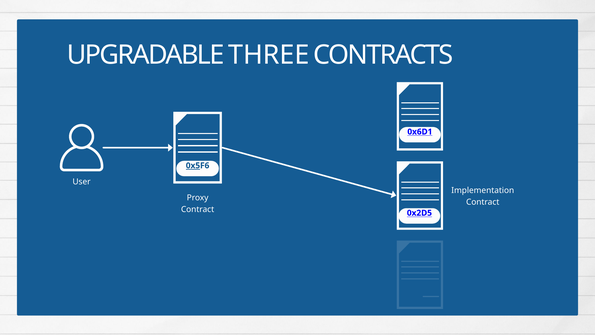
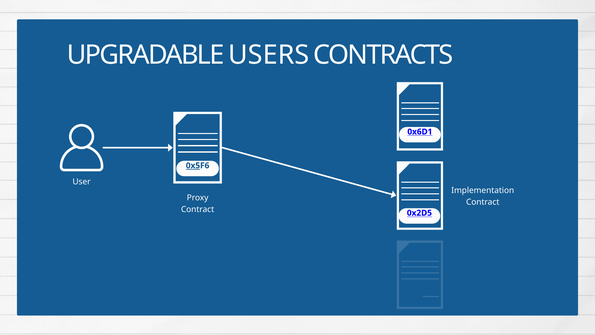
THREE: THREE -> USERS (269, 55)
